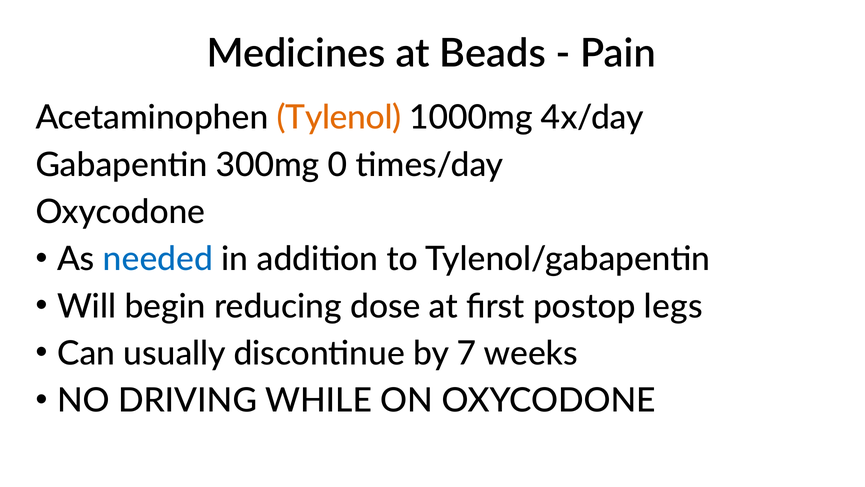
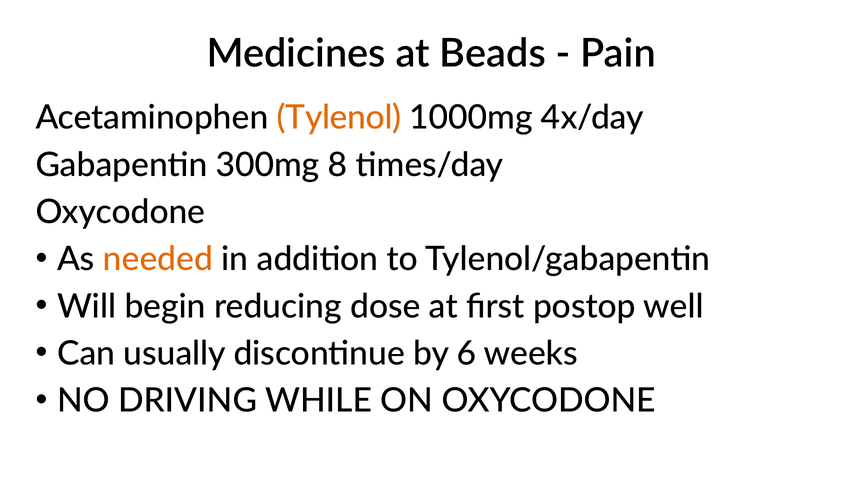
0: 0 -> 8 (338, 165)
needed colour: blue -> orange (158, 259)
legs: legs -> well (674, 306)
7: 7 -> 6 (466, 353)
